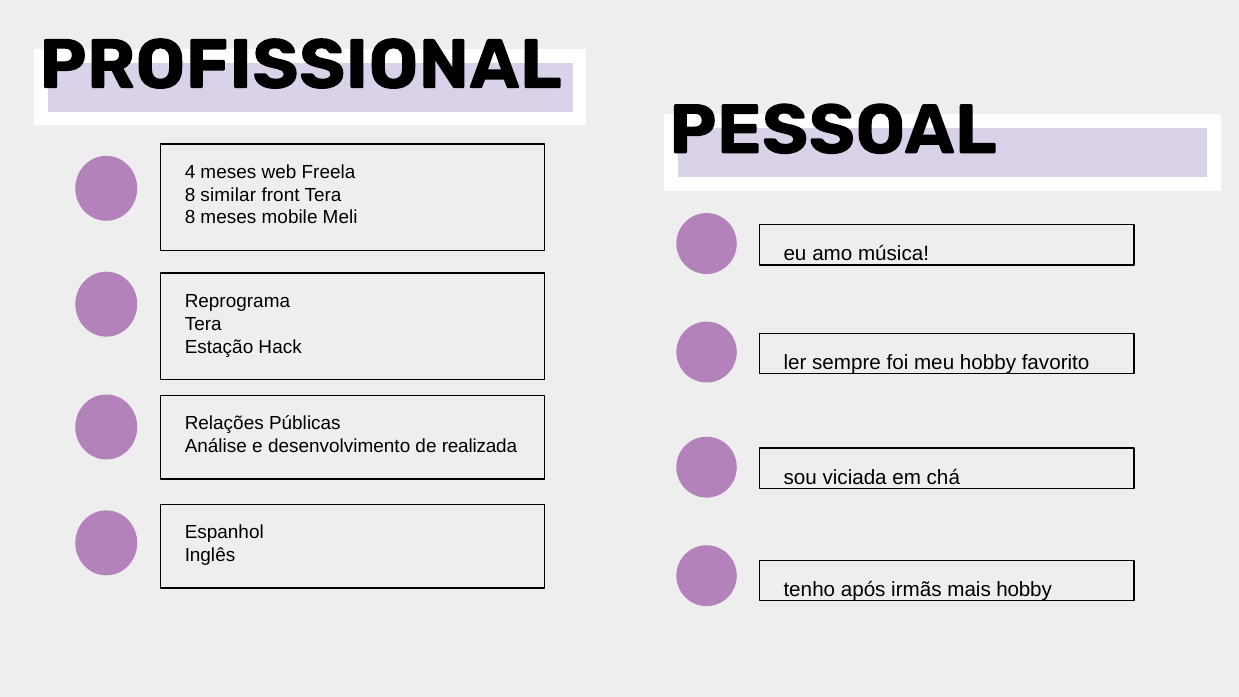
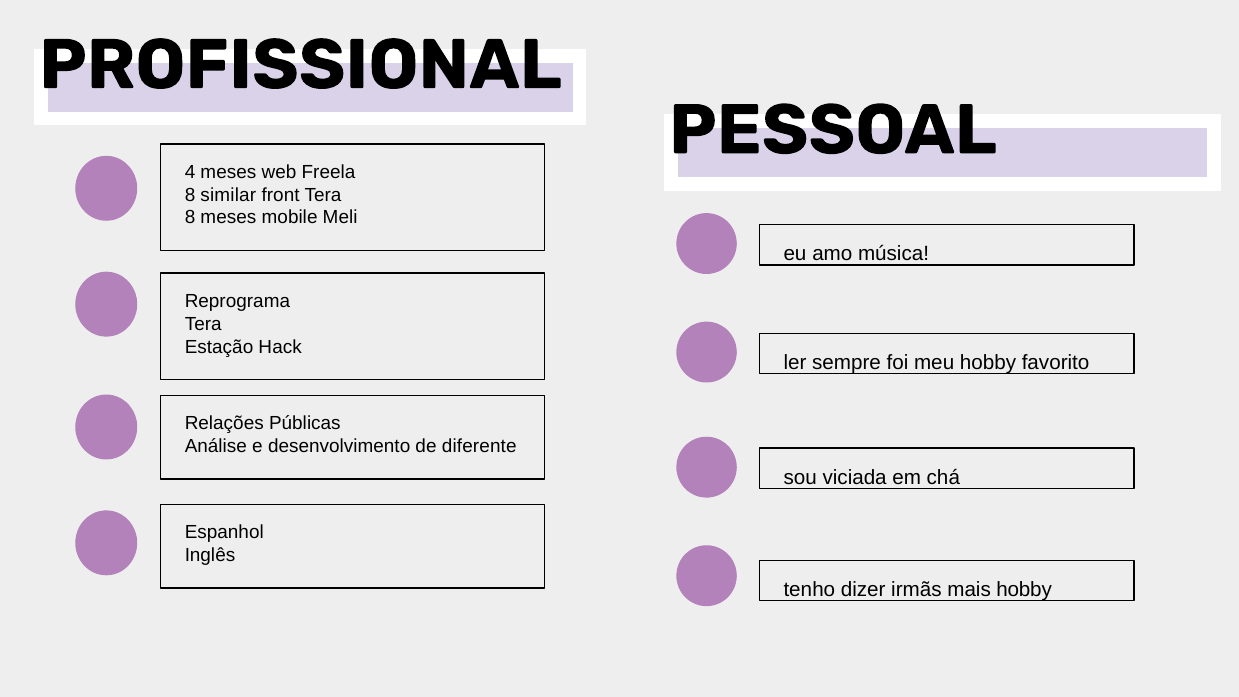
realizada: realizada -> diferente (479, 446)
após: após -> dizer (863, 590)
